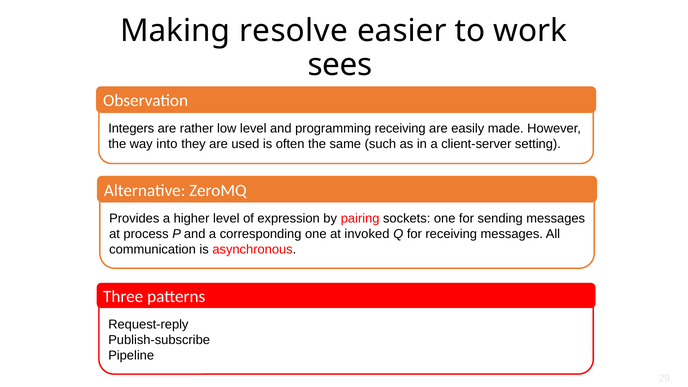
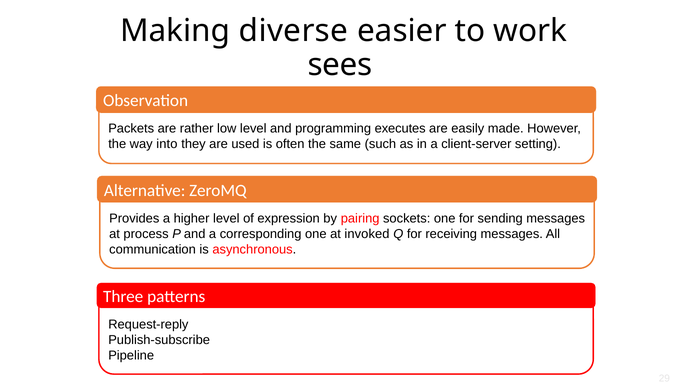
resolve: resolve -> diverse (294, 31)
Integers: Integers -> Packets (131, 129)
programming receiving: receiving -> executes (400, 129)
